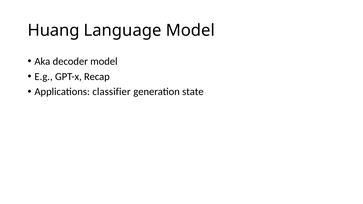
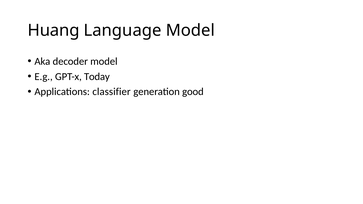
Recap: Recap -> Today (97, 77)
state: state -> good (193, 92)
